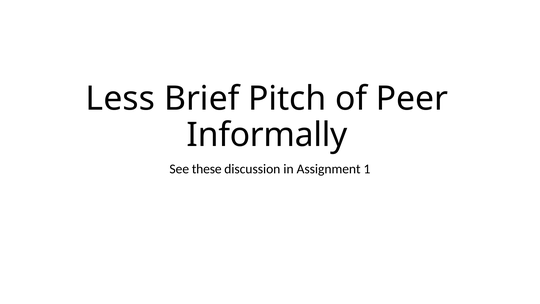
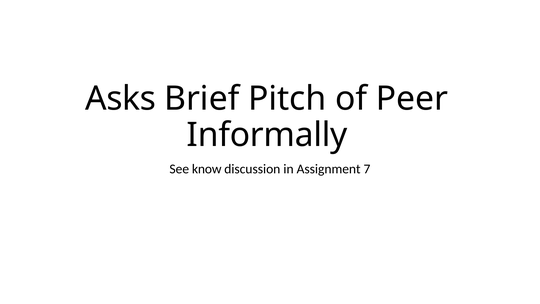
Less: Less -> Asks (121, 99)
these: these -> know (207, 169)
1: 1 -> 7 (367, 169)
